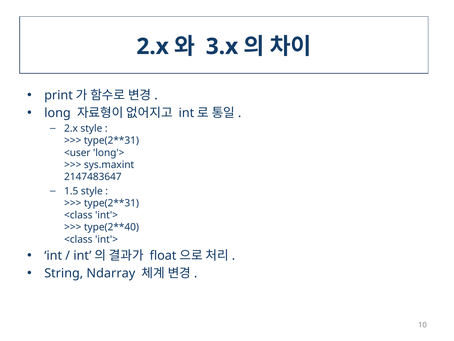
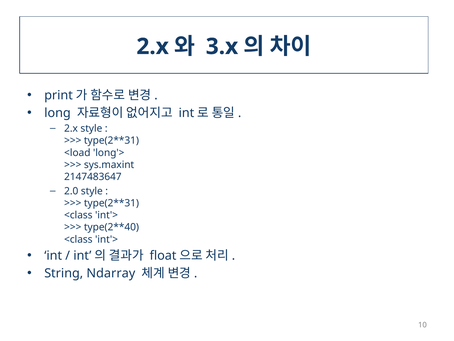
<user: <user -> <load (77, 152)
1.5: 1.5 -> 2.0 (71, 191)
